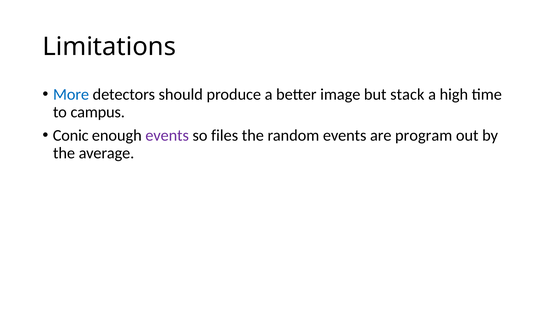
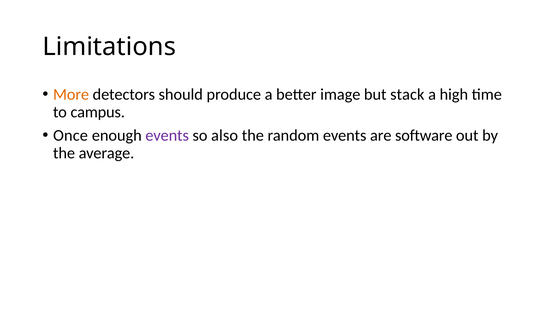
More colour: blue -> orange (71, 94)
Conic: Conic -> Once (71, 135)
files: files -> also (225, 135)
program: program -> software (424, 135)
